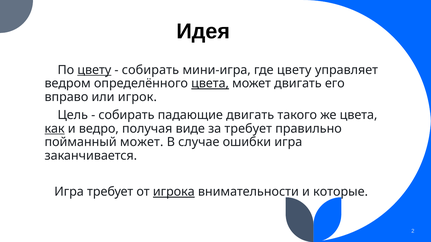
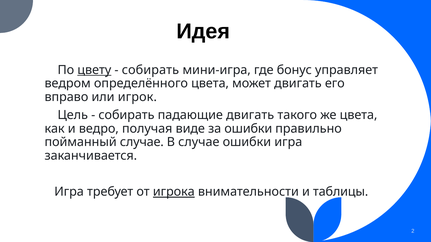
где цвету: цвету -> бонус (294, 70)
цвета underline: present -> none (210, 84)
как underline: present -> none (55, 129)
за требует: требует -> ошибки (248, 129)
пойманный может: может -> случае (142, 142)
которые: которые -> таблицы (341, 192)
